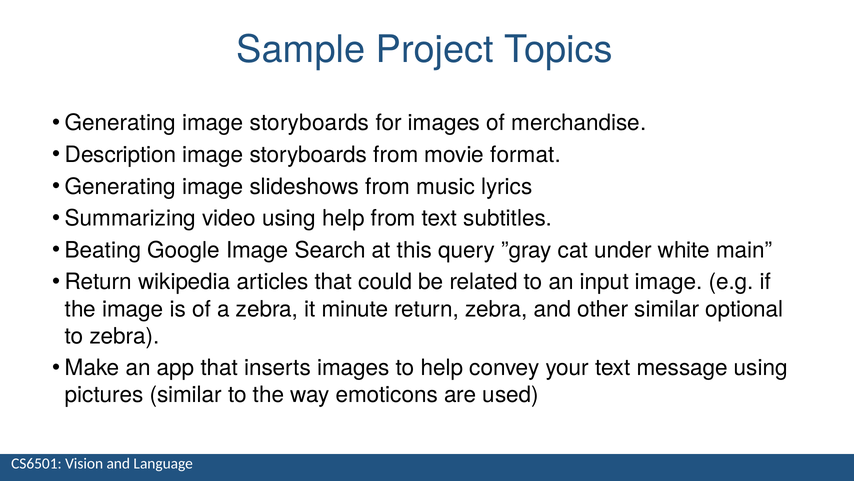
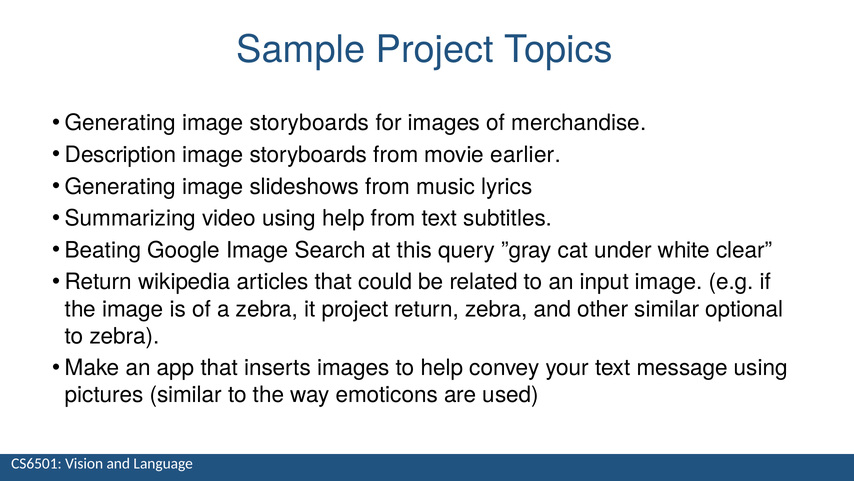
format: format -> earlier (526, 155)
main: main -> clear (744, 250)
it minute: minute -> project (355, 309)
